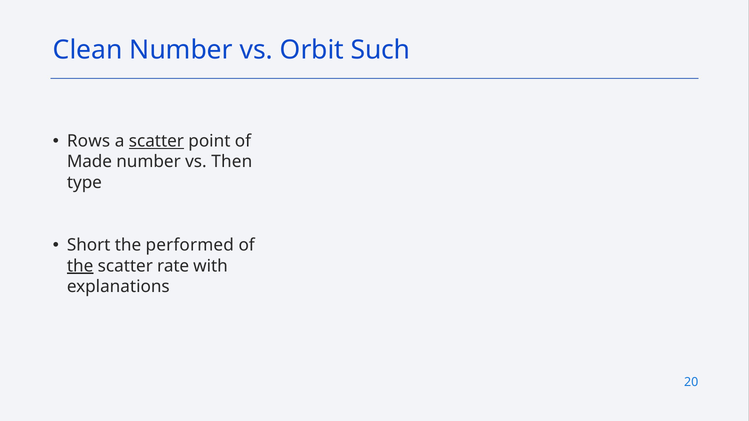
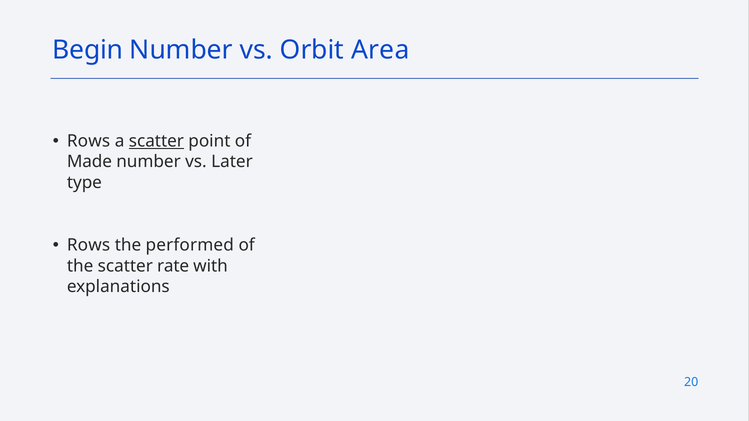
Clean: Clean -> Begin (88, 50)
Such: Such -> Area (380, 50)
Then: Then -> Later (232, 162)
Short: Short -> Rows (89, 246)
the underline: present -> none (80, 266)
